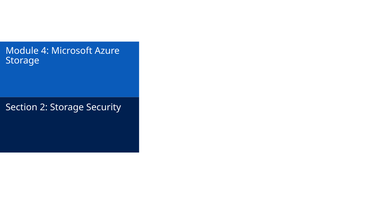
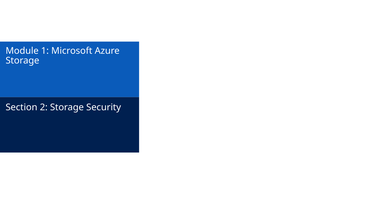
4: 4 -> 1 (45, 51)
